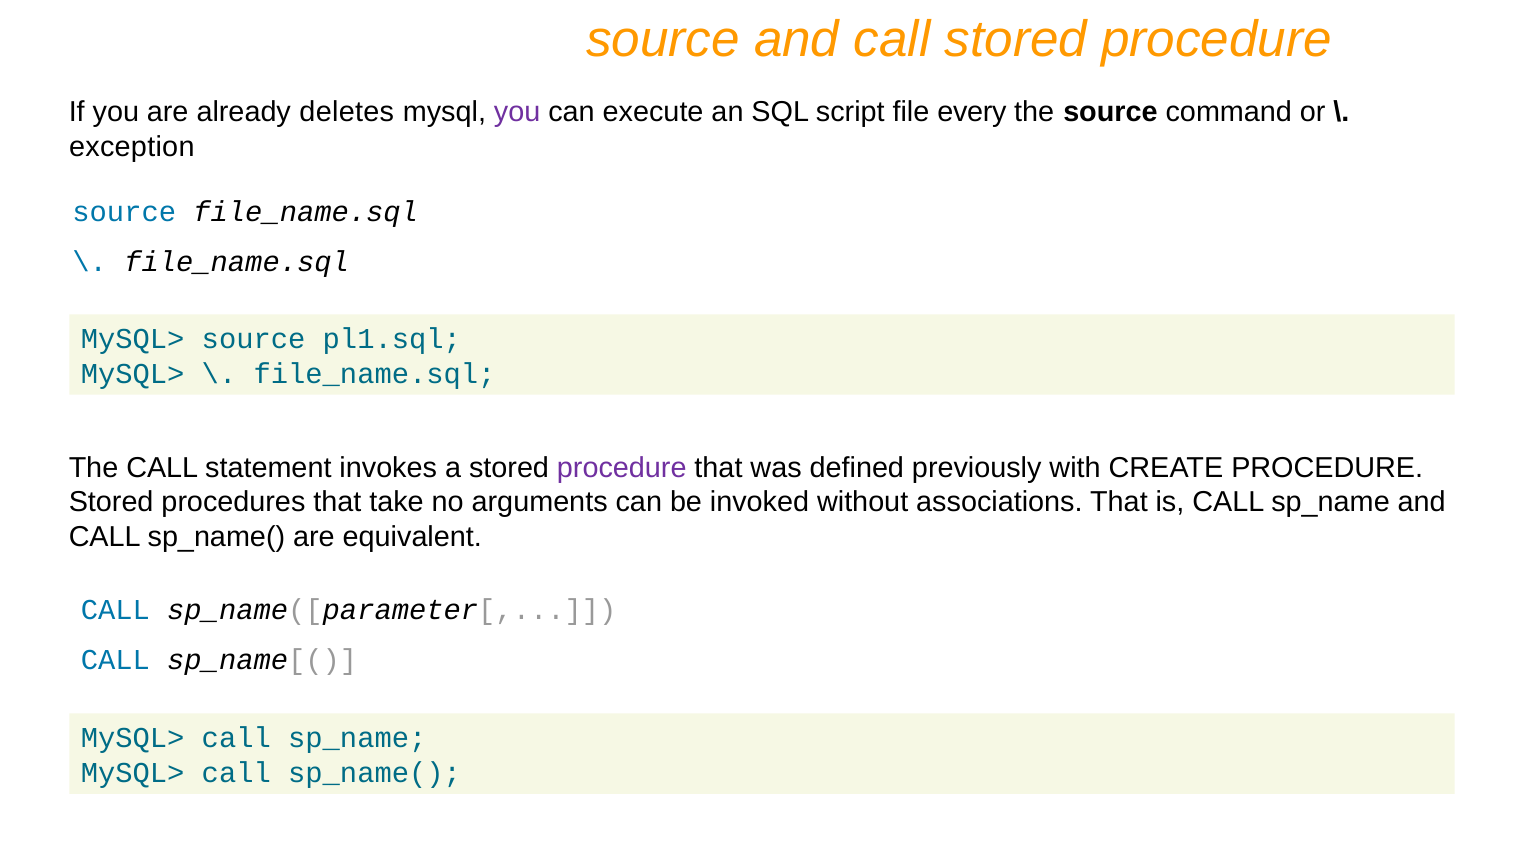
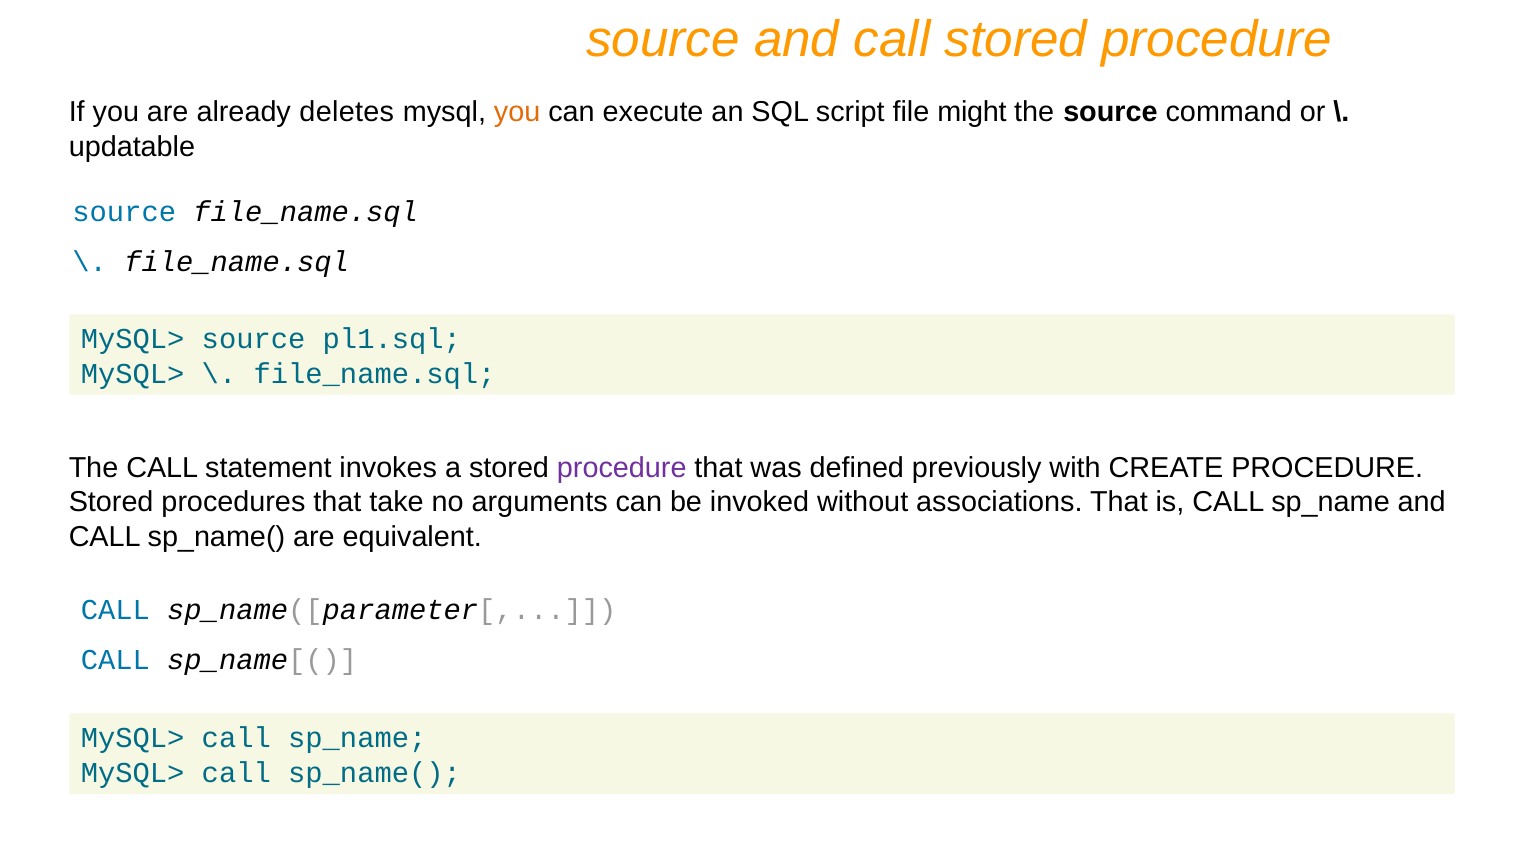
you colour: purple -> orange (517, 112)
every: every -> might (972, 112)
exception: exception -> updatable (132, 147)
